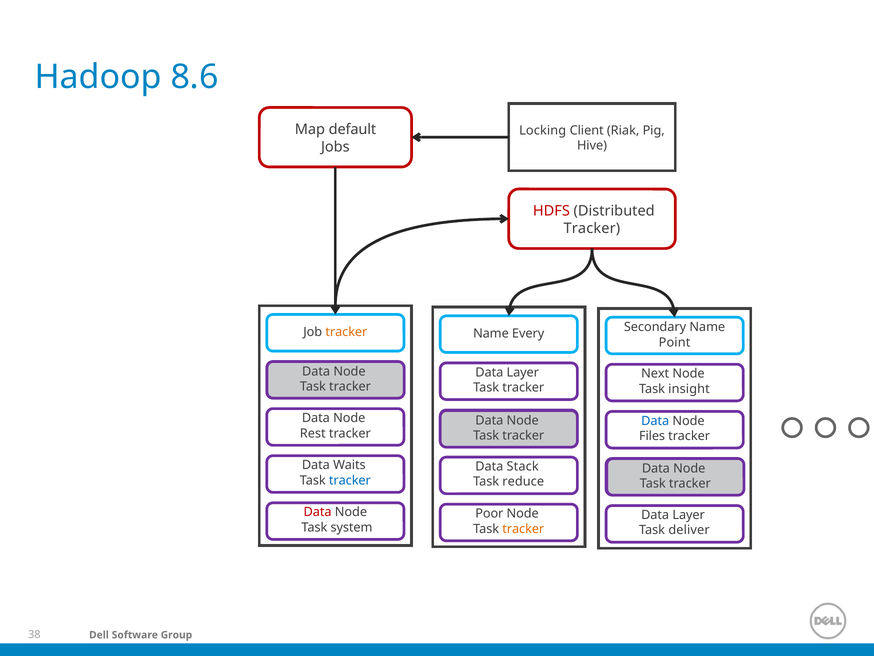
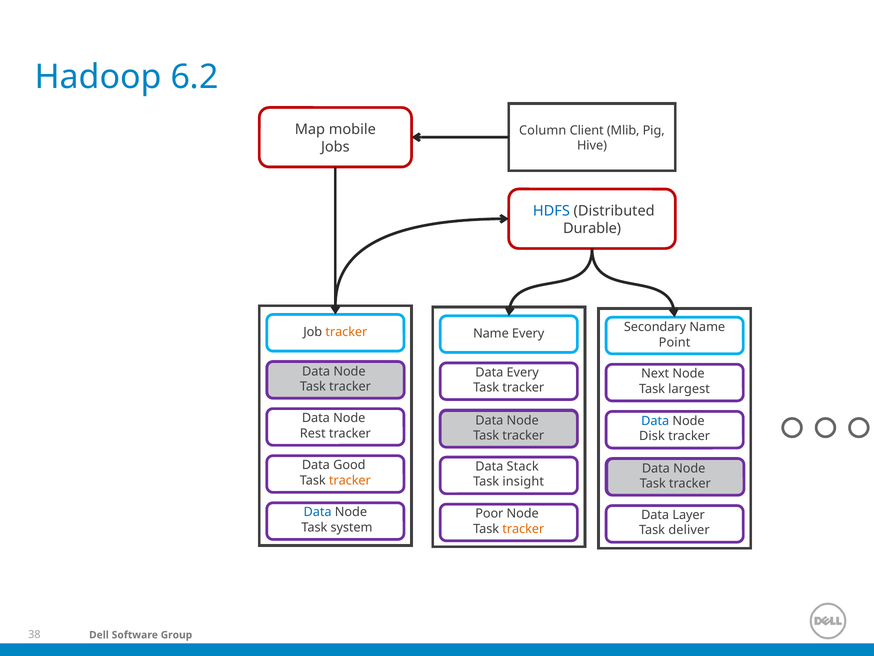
8.6: 8.6 -> 6.2 (194, 77)
default: default -> mobile (352, 129)
Locking: Locking -> Column (543, 130)
Riak: Riak -> Mlib (623, 130)
HDFS colour: red -> blue (551, 211)
Tracker: Tracker -> Durable (592, 228)
Layer: Layer -> Every (523, 372)
insight: insight -> largest (689, 389)
Files: Files -> Disk (652, 436)
Waits: Waits -> Good (349, 465)
tracker colour: blue -> orange (350, 480)
reduce: reduce -> insight (523, 481)
Data colour: red -> blue (318, 512)
